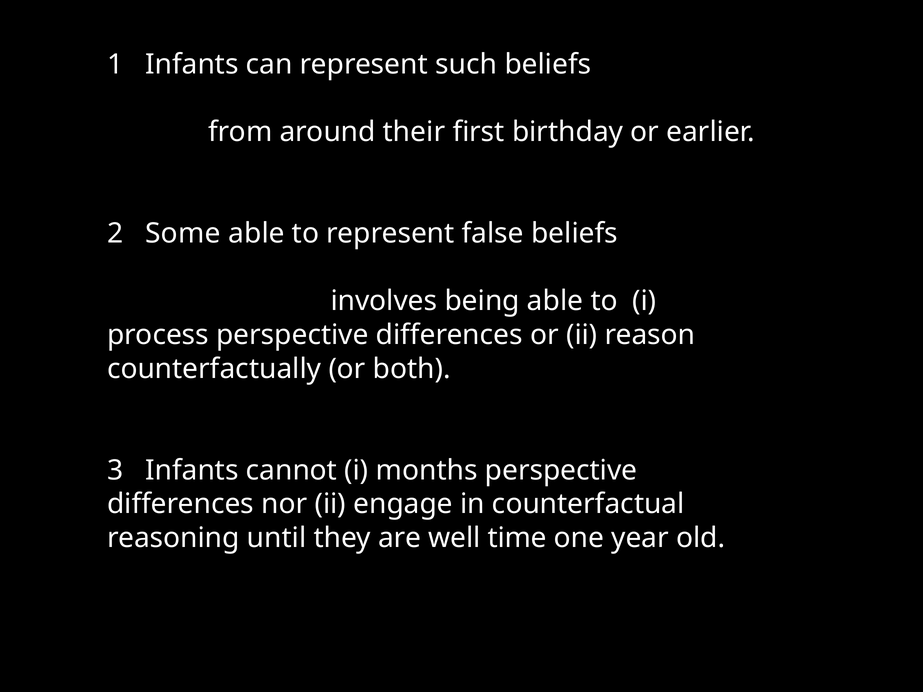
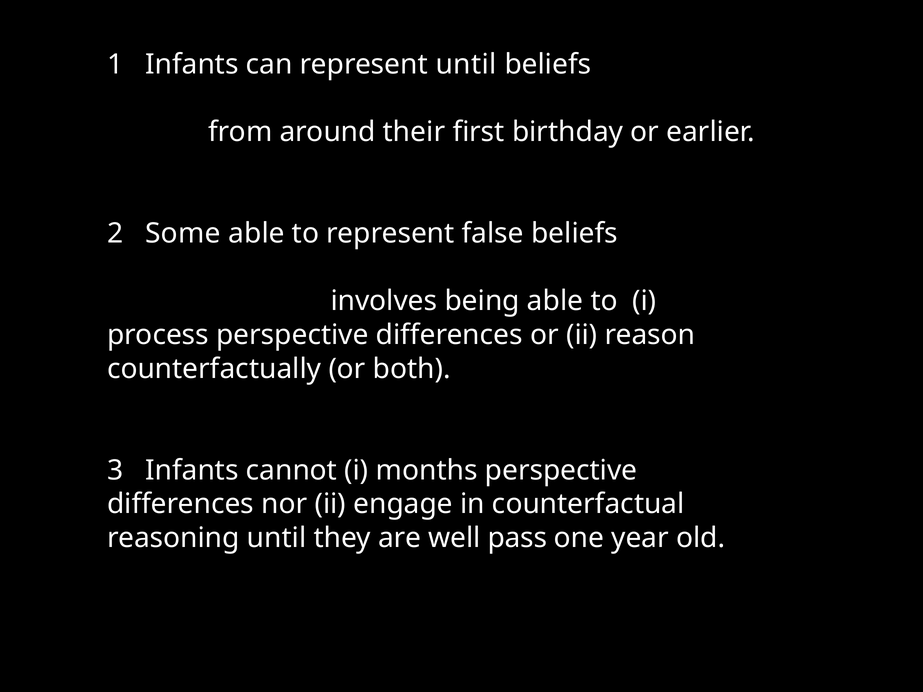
represent such: such -> until (466, 64)
time: time -> pass (517, 538)
